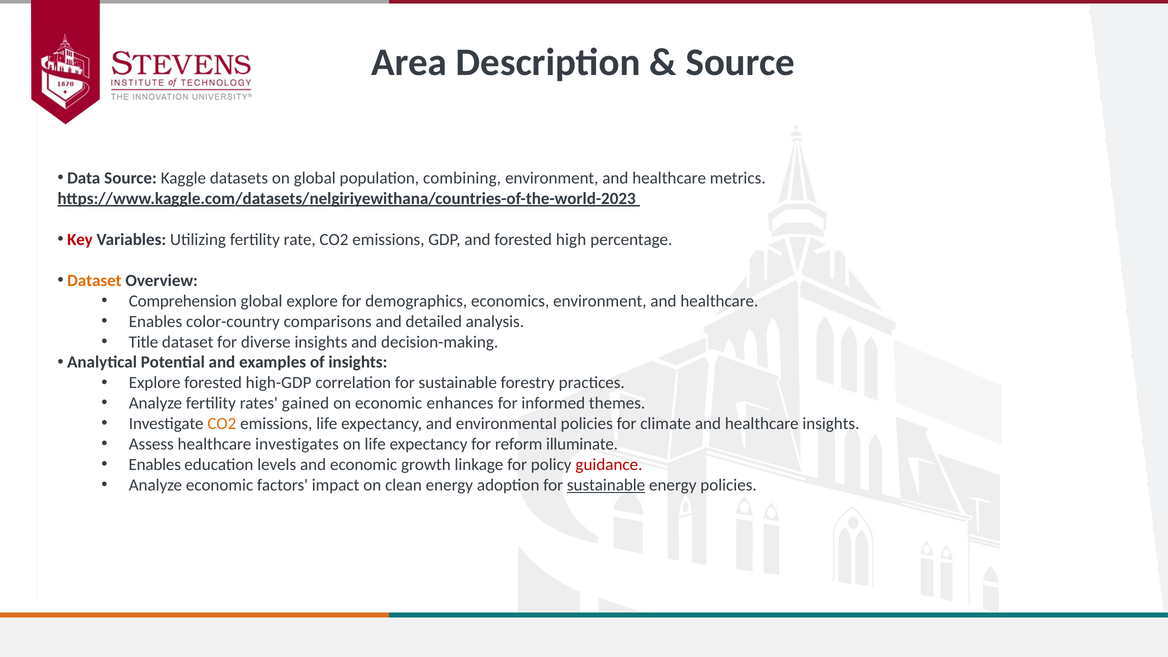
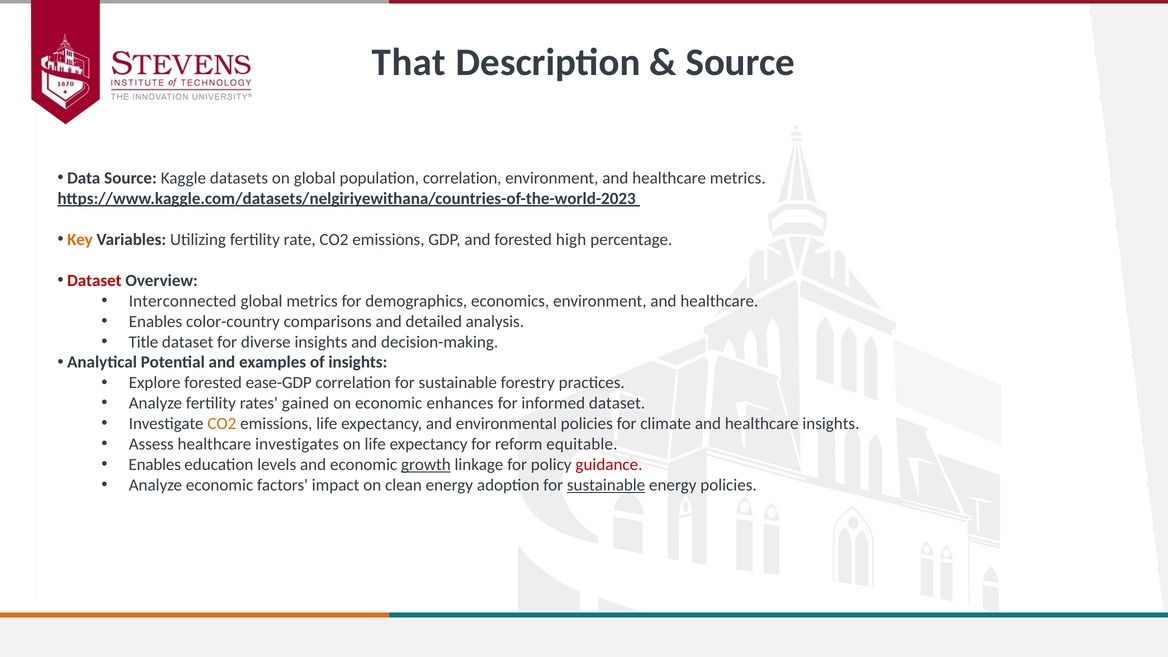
Area: Area -> That (409, 62)
population combining: combining -> correlation (462, 178)
Key colour: red -> orange (80, 240)
Dataset colour: orange -> red (94, 281)
Comprehension: Comprehension -> Interconnected (183, 301)
global explore: explore -> metrics (312, 301)
high-GDP: high-GDP -> ease-GDP (279, 383)
informed themes: themes -> dataset (617, 403)
illuminate: illuminate -> equitable (582, 444)
growth underline: none -> present (426, 465)
